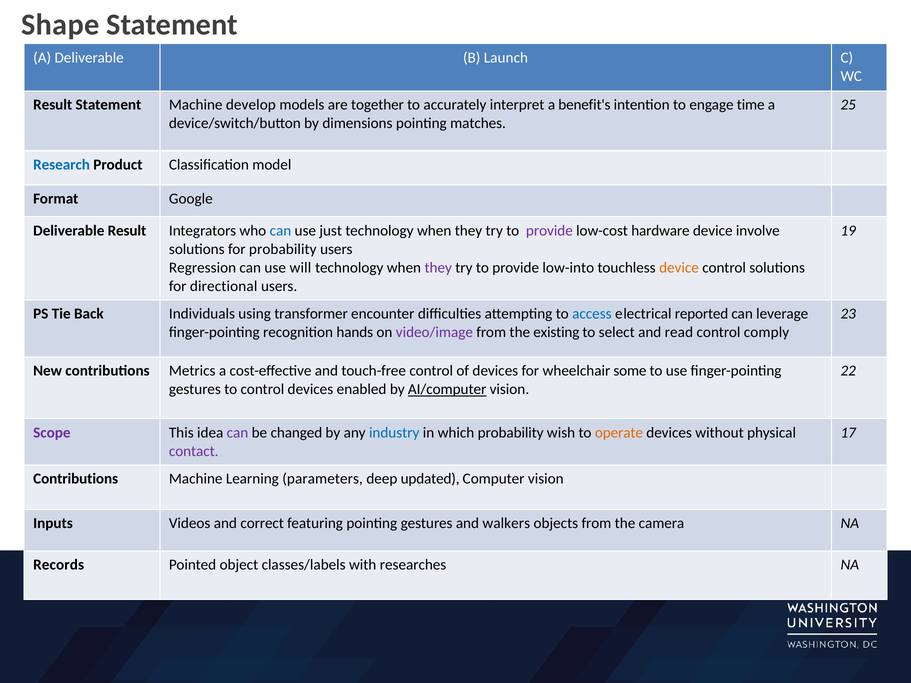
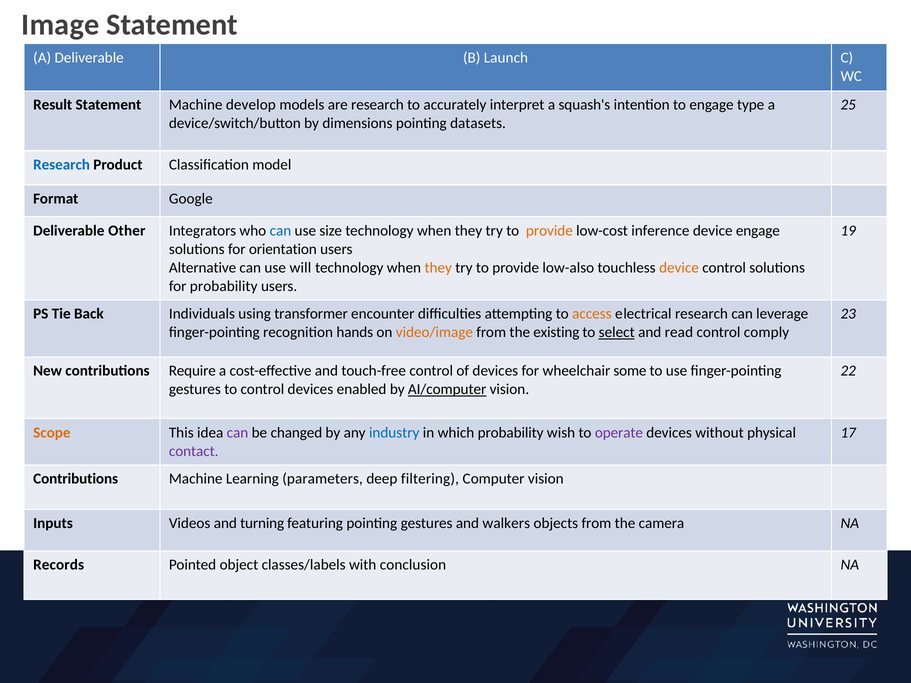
Shape: Shape -> Image (60, 25)
are together: together -> research (377, 105)
benefit's: benefit's -> squash's (584, 105)
time: time -> type (751, 105)
matches: matches -> datasets (478, 123)
Deliverable Result: Result -> Other (127, 231)
just: just -> size (331, 231)
provide colour: purple -> orange (549, 231)
hardware: hardware -> inference (660, 231)
device involve: involve -> engage (758, 231)
for probability: probability -> orientation (283, 249)
Regression: Regression -> Alternative (203, 268)
they colour: purple -> orange (438, 268)
low-into: low-into -> low-also (568, 268)
for directional: directional -> probability (224, 286)
access colour: blue -> orange (592, 314)
electrical reported: reported -> research (701, 314)
video/image colour: purple -> orange (434, 332)
select underline: none -> present (617, 332)
Metrics: Metrics -> Require (192, 371)
Scope colour: purple -> orange (52, 433)
operate colour: orange -> purple (619, 433)
updated: updated -> filtering (430, 479)
correct: correct -> turning (262, 524)
researches: researches -> conclusion (413, 565)
